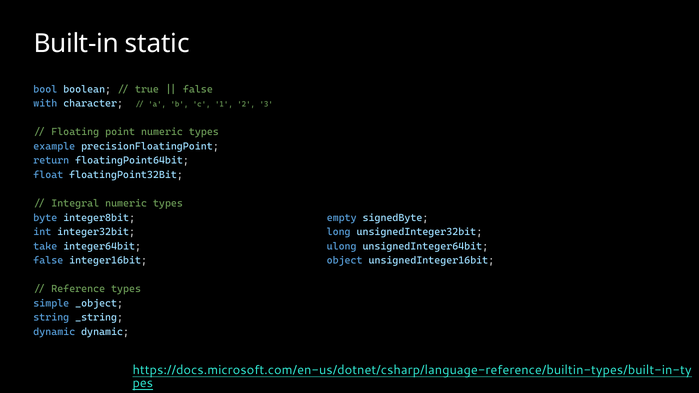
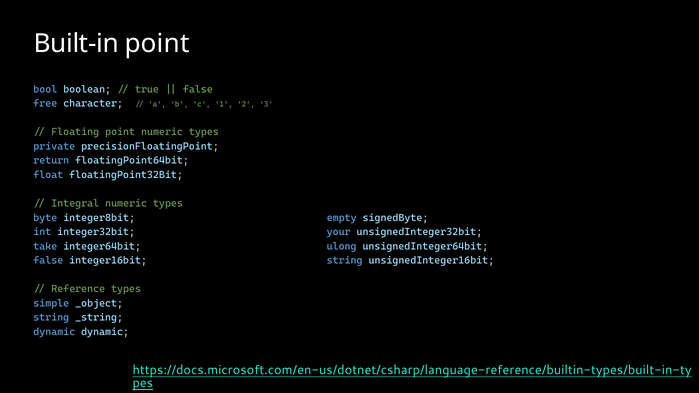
Built-in static: static -> point (157, 44)
with: with -> free (45, 103)
example: example -> private (54, 146)
long: long -> your (339, 232)
integer16bit object: object -> string (345, 261)
